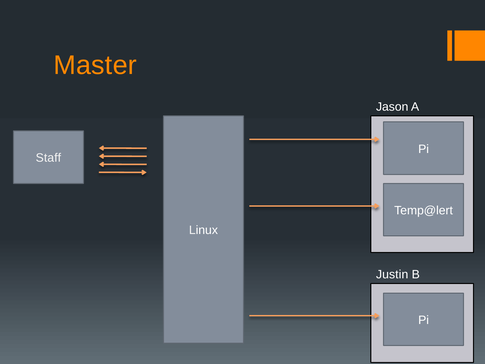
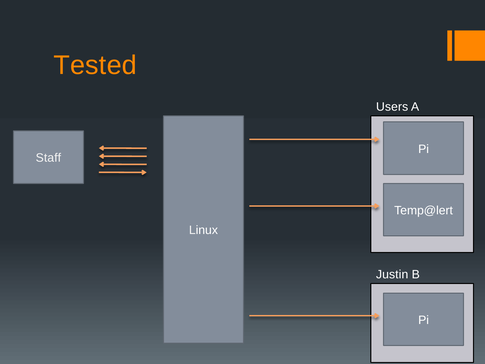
Master: Master -> Tested (95, 65)
Jason: Jason -> Users (392, 107)
